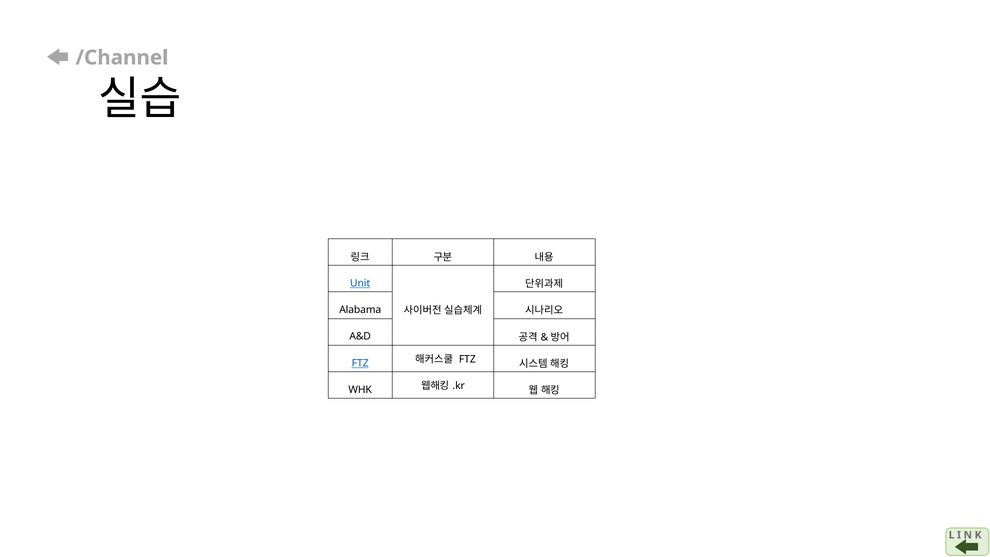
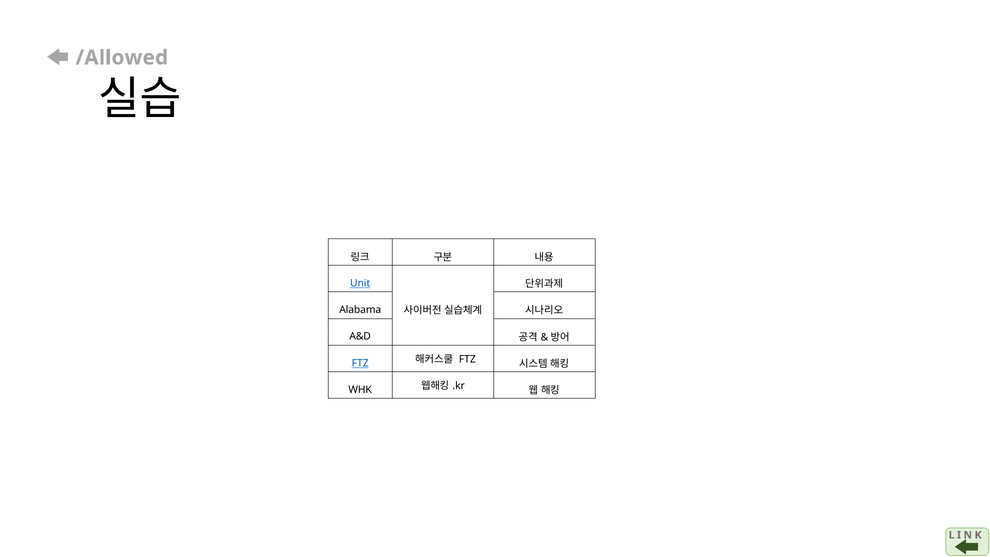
/Channel: /Channel -> /Allowed (122, 58)
